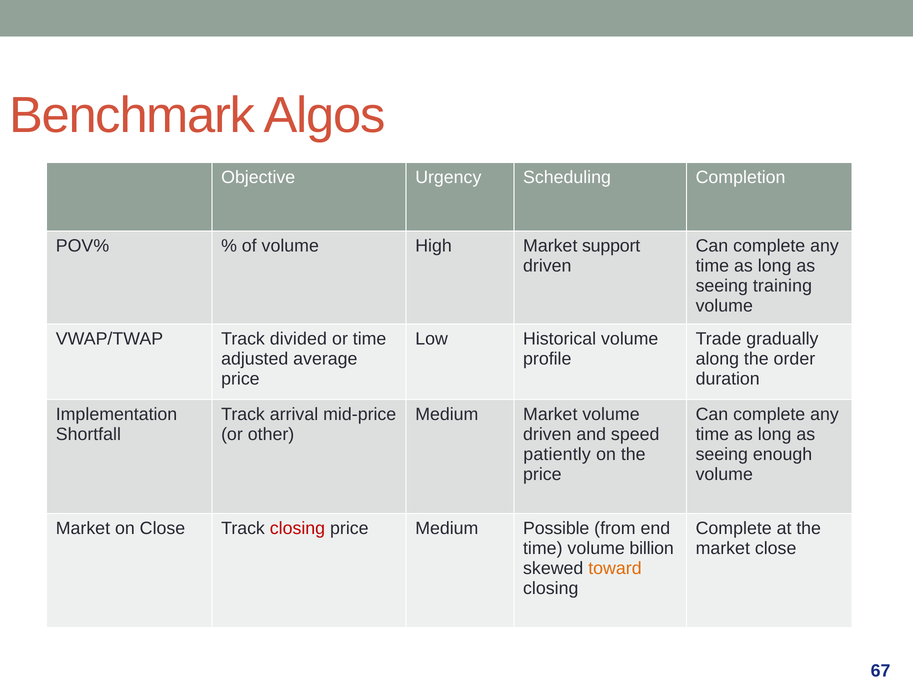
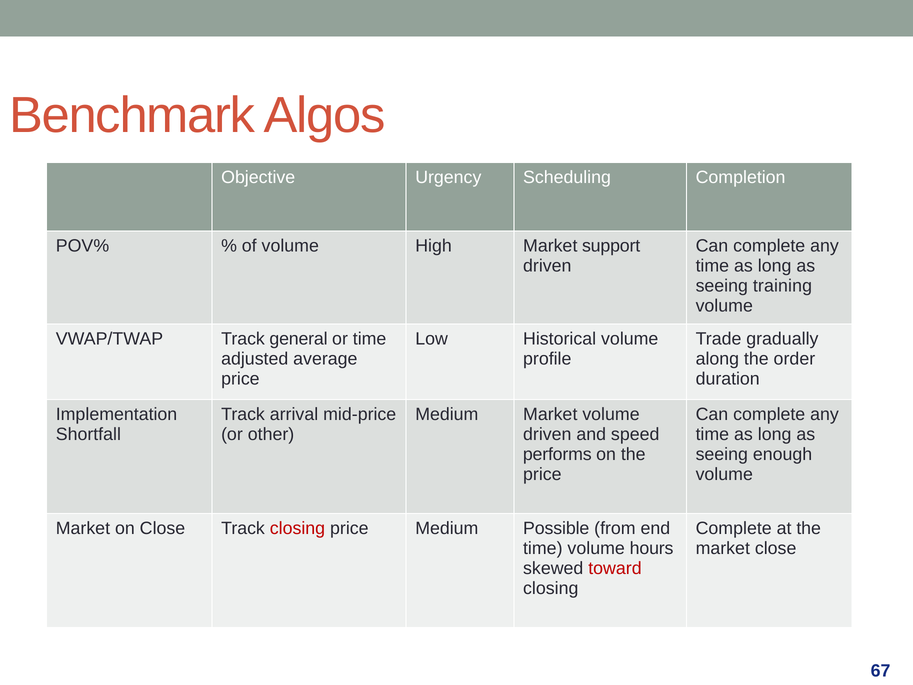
divided: divided -> general (299, 339)
patiently: patiently -> performs (557, 454)
billion: billion -> hours (652, 548)
toward colour: orange -> red (615, 568)
